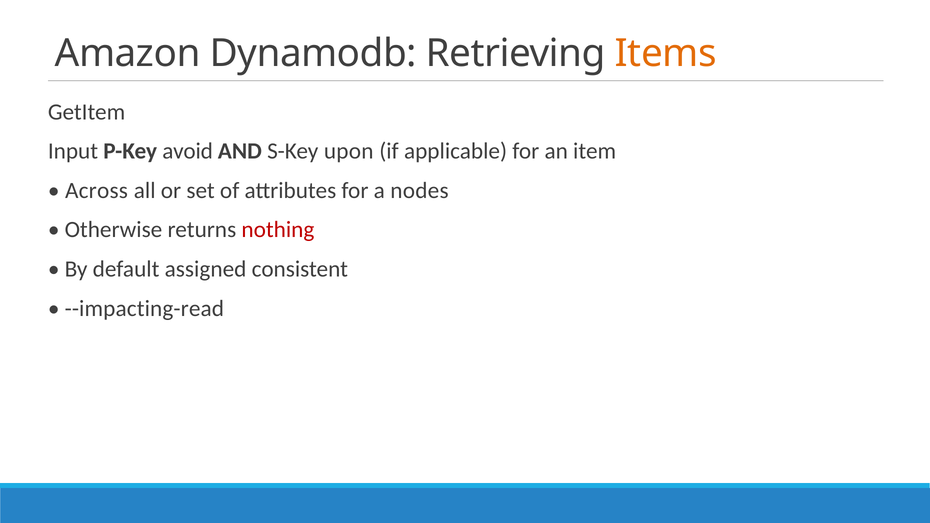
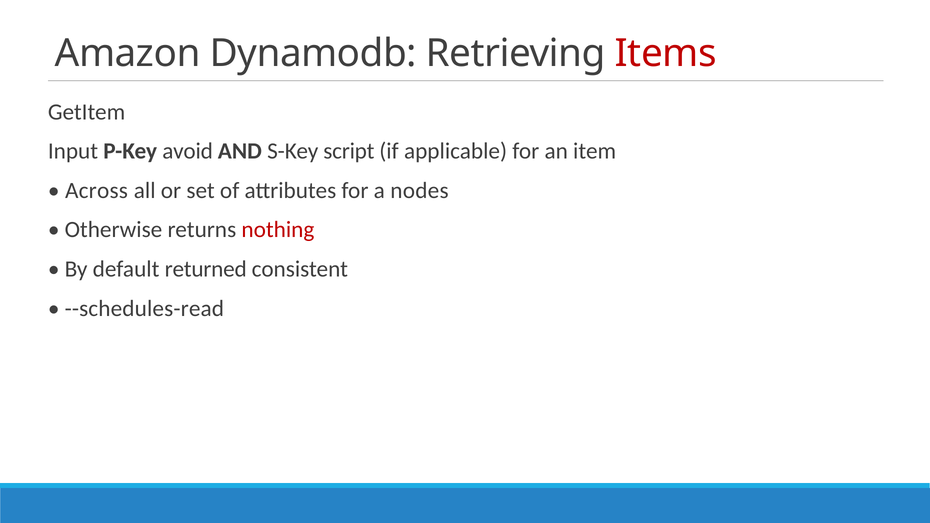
Items colour: orange -> red (666, 54)
upon: upon -> script (349, 151)
assigned: assigned -> returned (206, 269)
--impacting-read: --impacting-read -> --schedules-read (144, 308)
